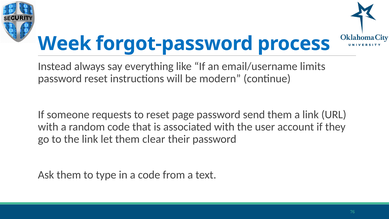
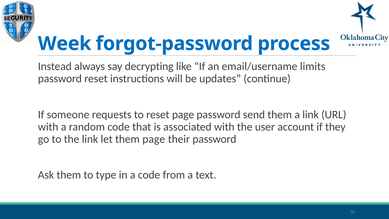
everything: everything -> decrypting (149, 66)
modern: modern -> updates (220, 79)
them clear: clear -> page (154, 139)
